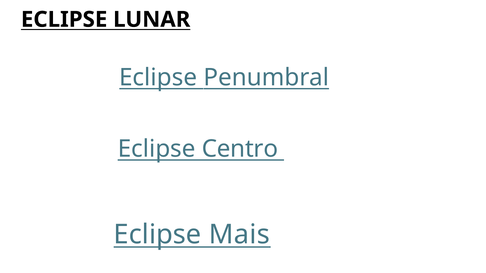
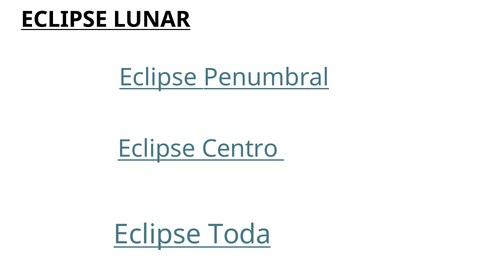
Mais: Mais -> Toda (240, 235)
